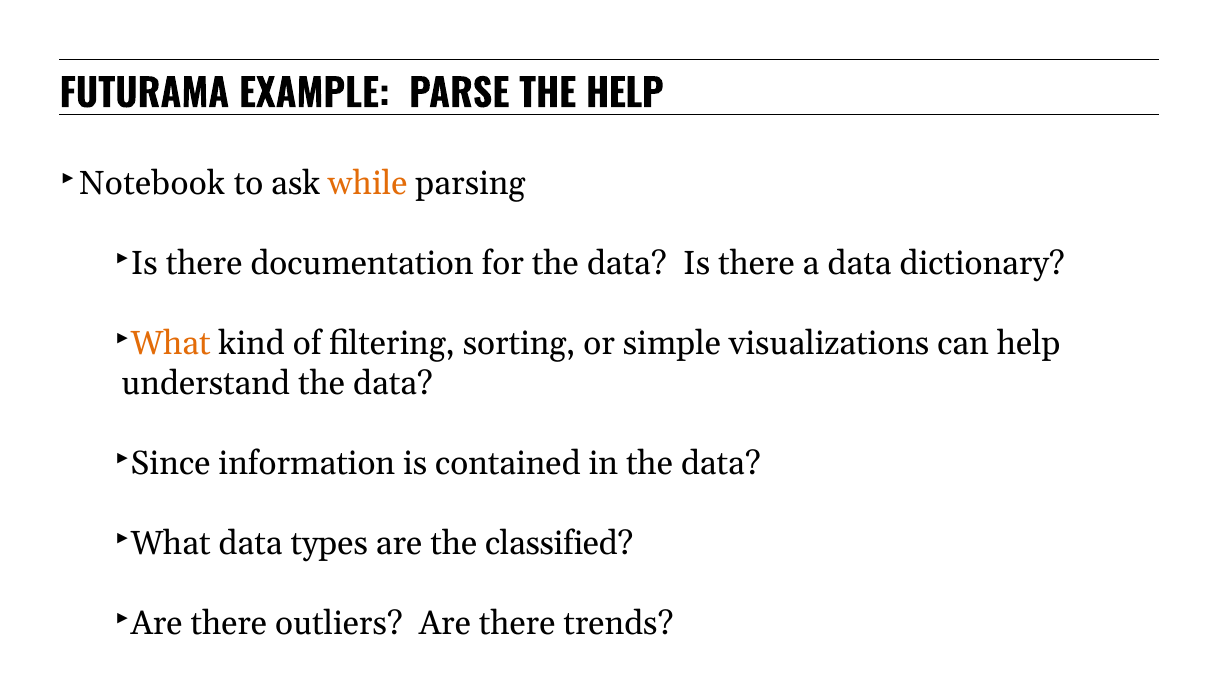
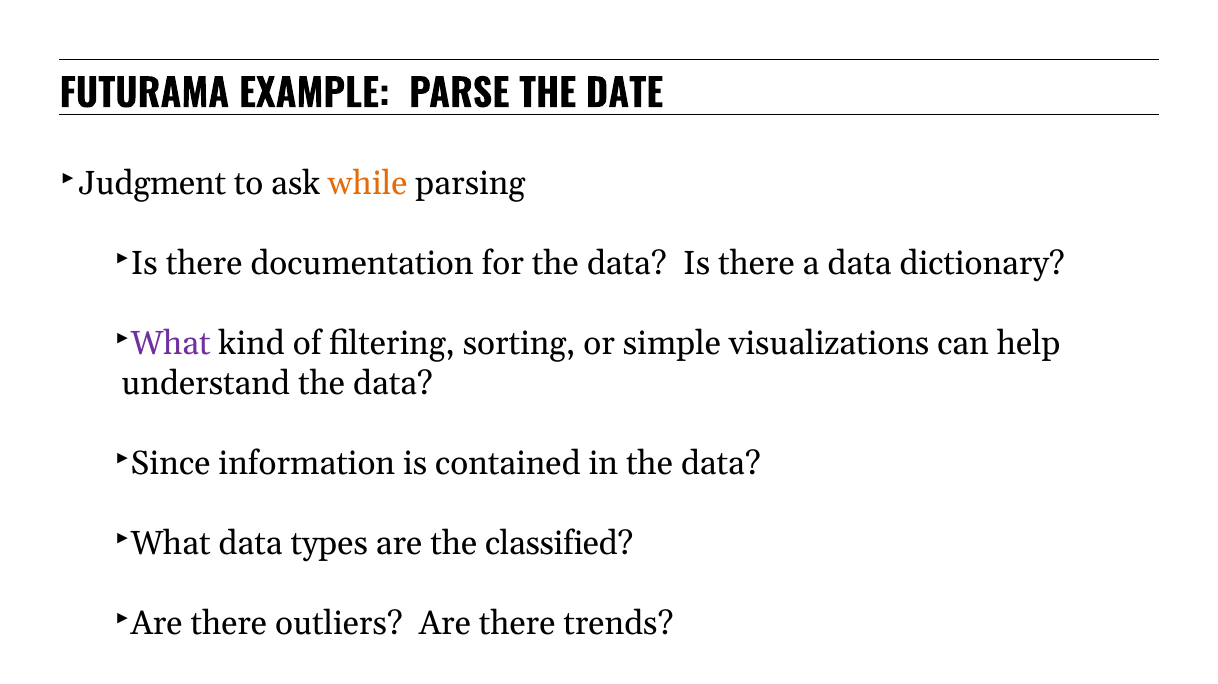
THE HELP: HELP -> DATE (625, 94)
Notebook: Notebook -> Judgment (152, 183)
What colour: orange -> purple (171, 343)
